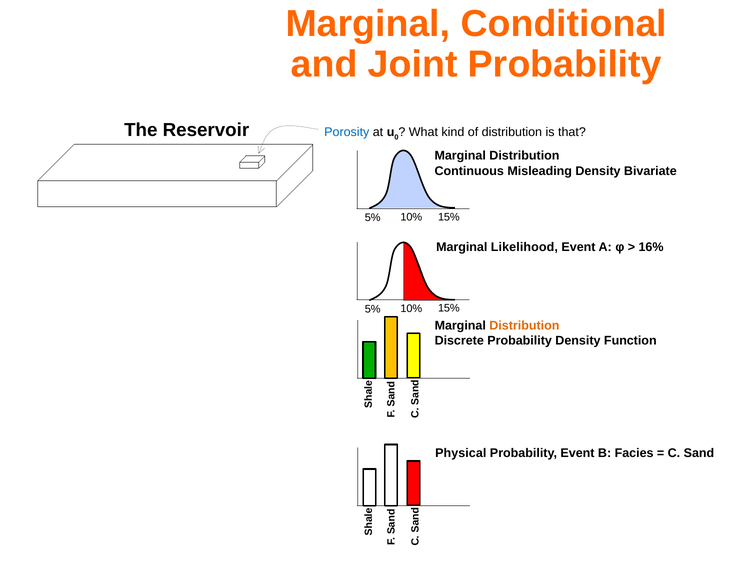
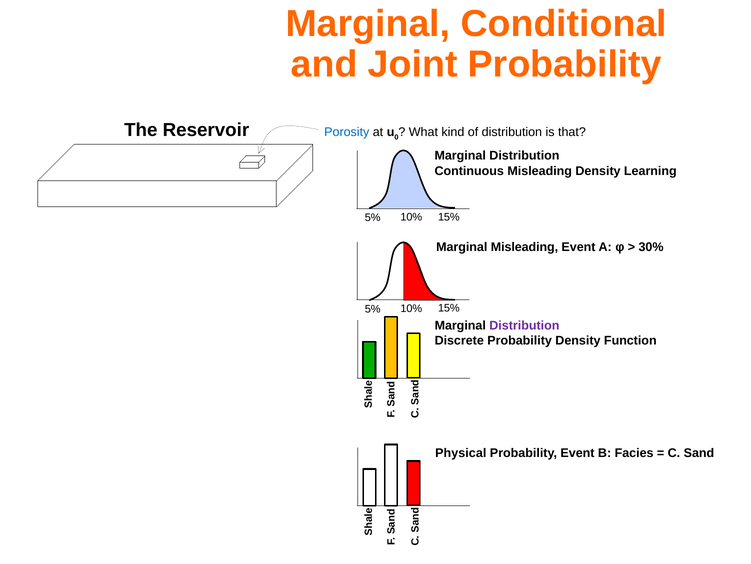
Bivariate: Bivariate -> Learning (650, 171)
Likelihood: Likelihood -> Misleading (524, 247)
16%: 16% -> 30% (651, 247)
Distribution colour: orange -> purple (524, 325)
